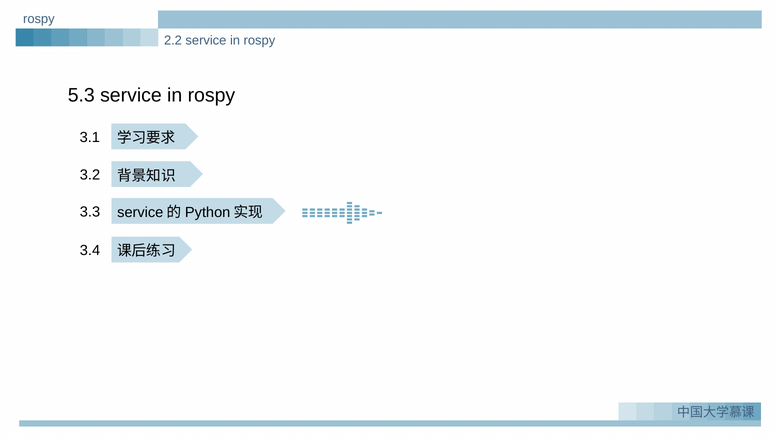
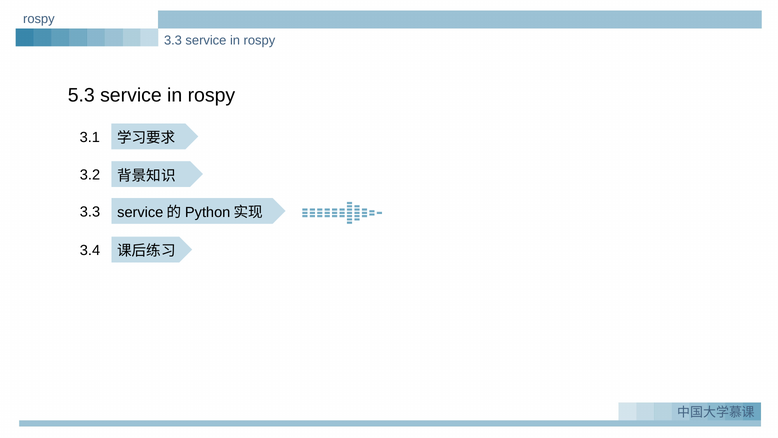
2.2: 2.2 -> 3.3 (173, 40)
